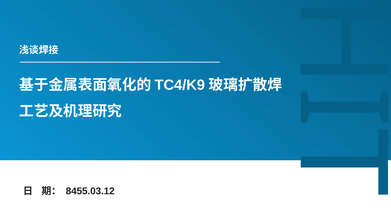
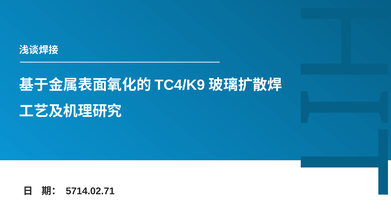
8455.03.12: 8455.03.12 -> 5714.02.71 (90, 191)
